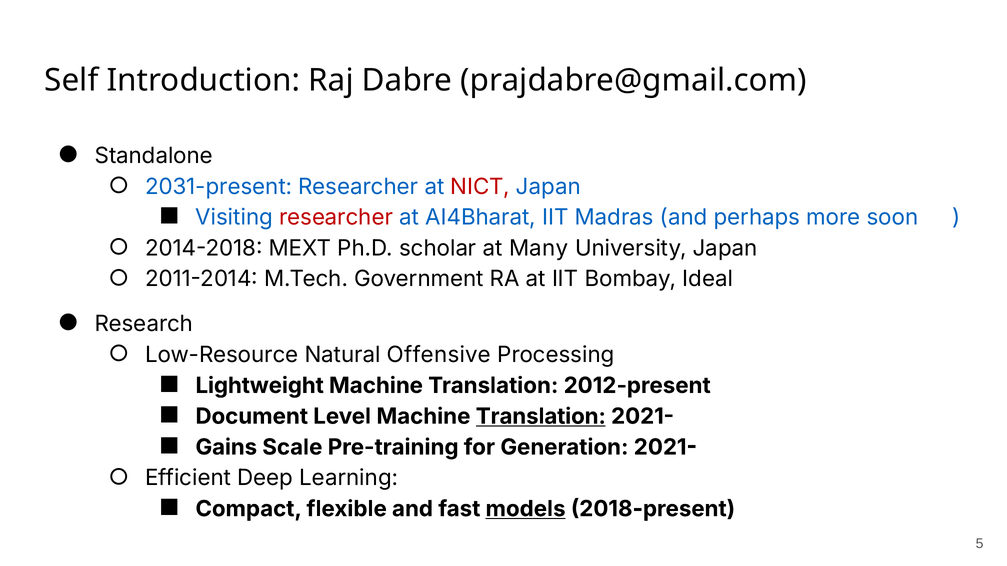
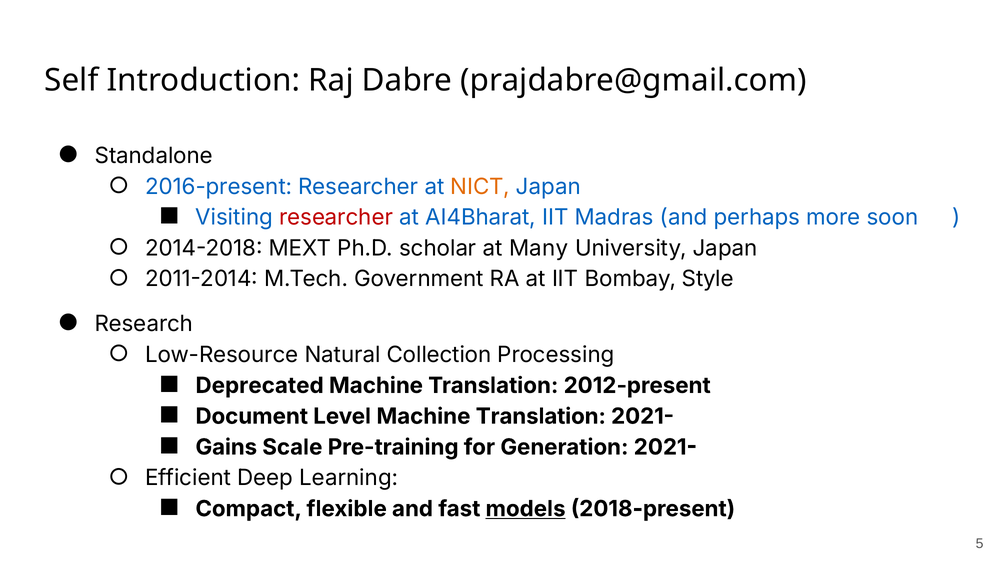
2031-present: 2031-present -> 2016-present (219, 187)
NICT colour: red -> orange (480, 187)
Ideal: Ideal -> Style (708, 279)
Offensive: Offensive -> Collection (439, 355)
Lightweight: Lightweight -> Deprecated (260, 386)
Translation underline: present -> none (541, 417)
